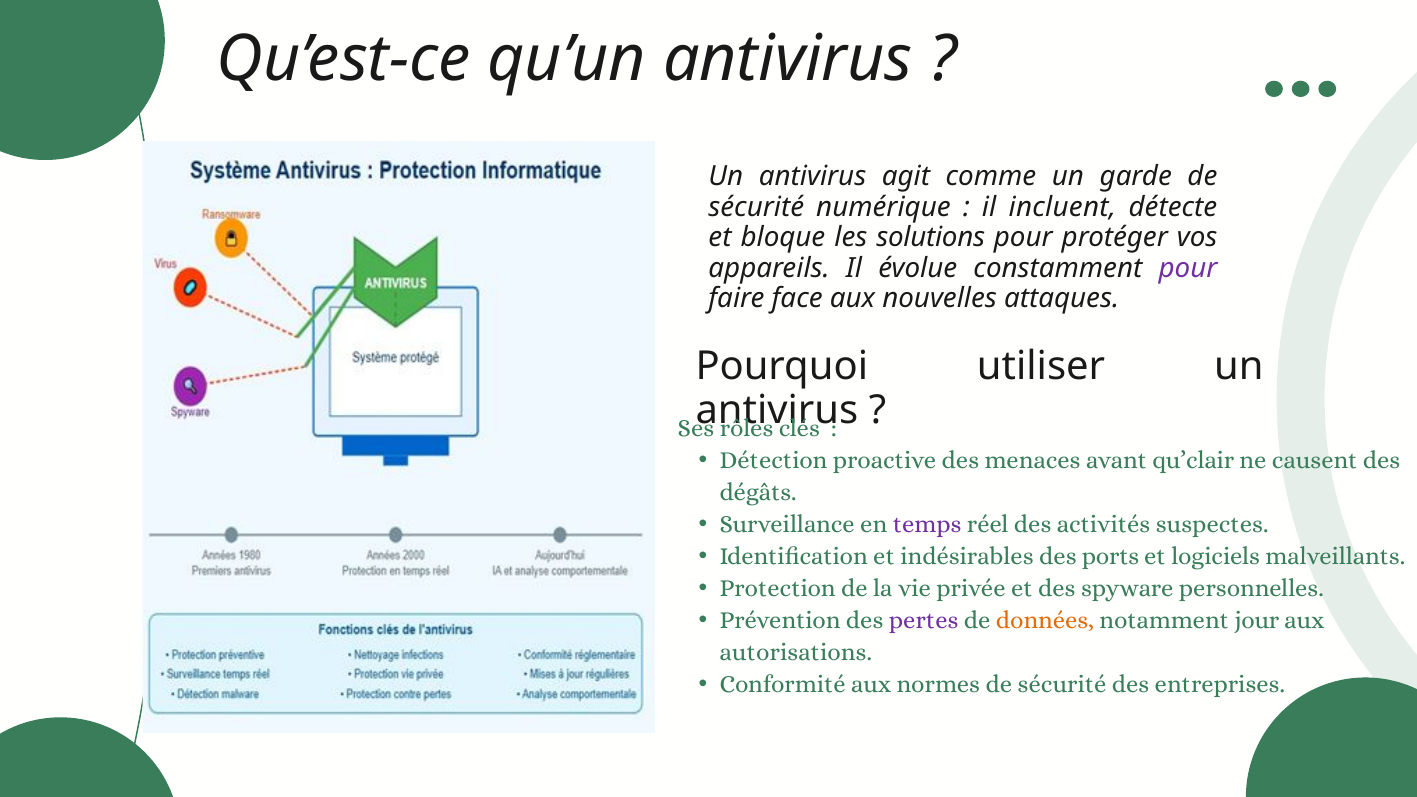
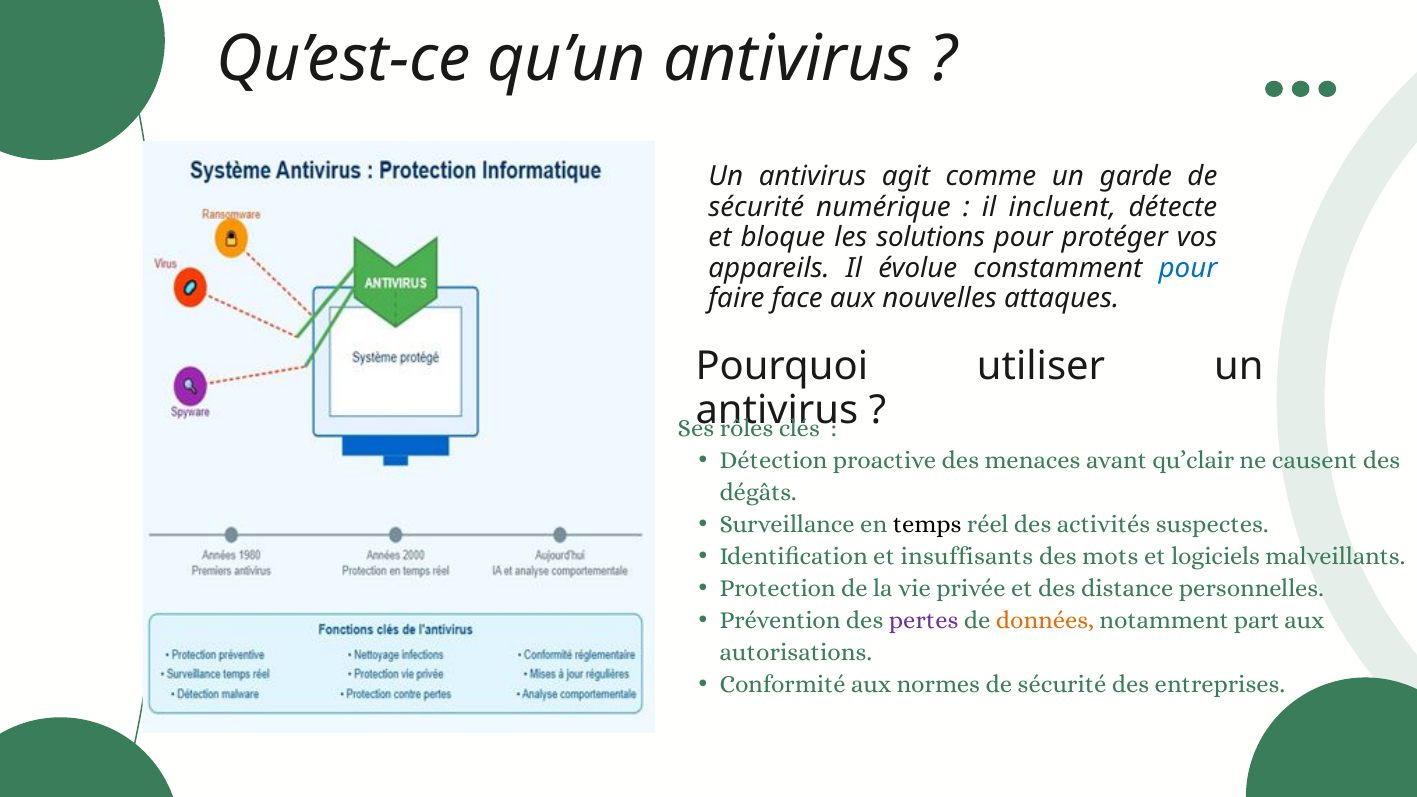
pour colour: purple -> blue (1188, 268)
temps colour: purple -> black (927, 525)
indésirables: indésirables -> insuffisants (967, 557)
ports: ports -> mots (1110, 557)
spyware: spyware -> distance (1127, 589)
jour: jour -> part (1257, 621)
